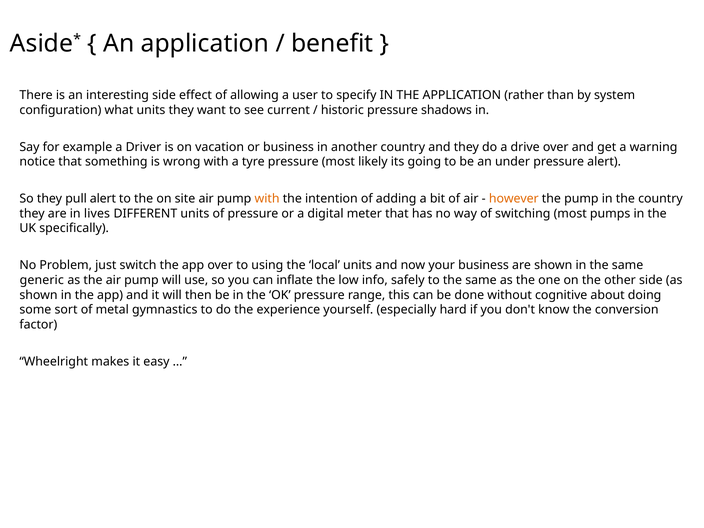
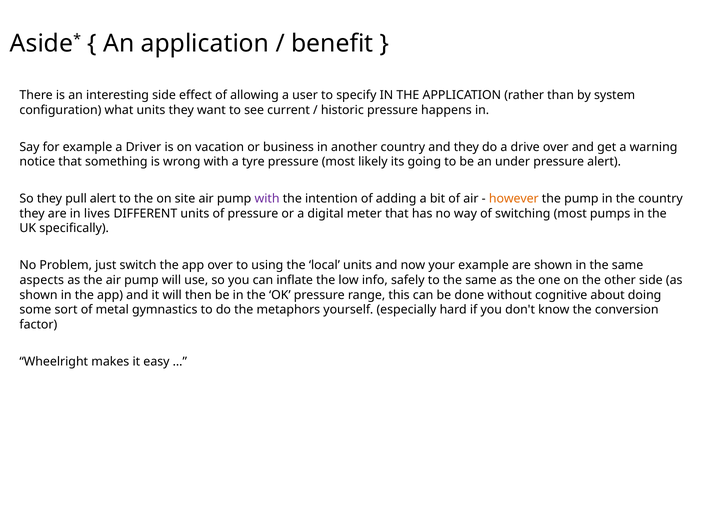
shadows: shadows -> happens (446, 110)
with colour: orange -> purple (267, 199)
your business: business -> example (483, 265)
generic: generic -> aspects (42, 280)
experience: experience -> metaphors (288, 310)
